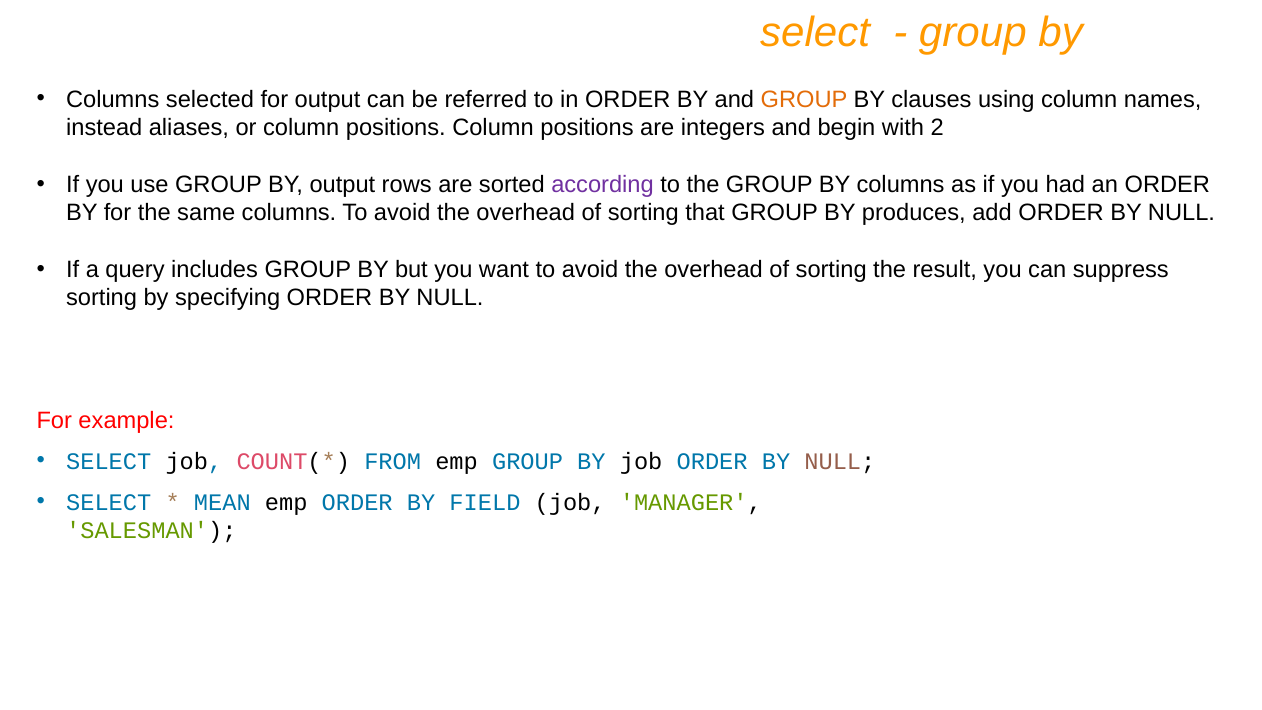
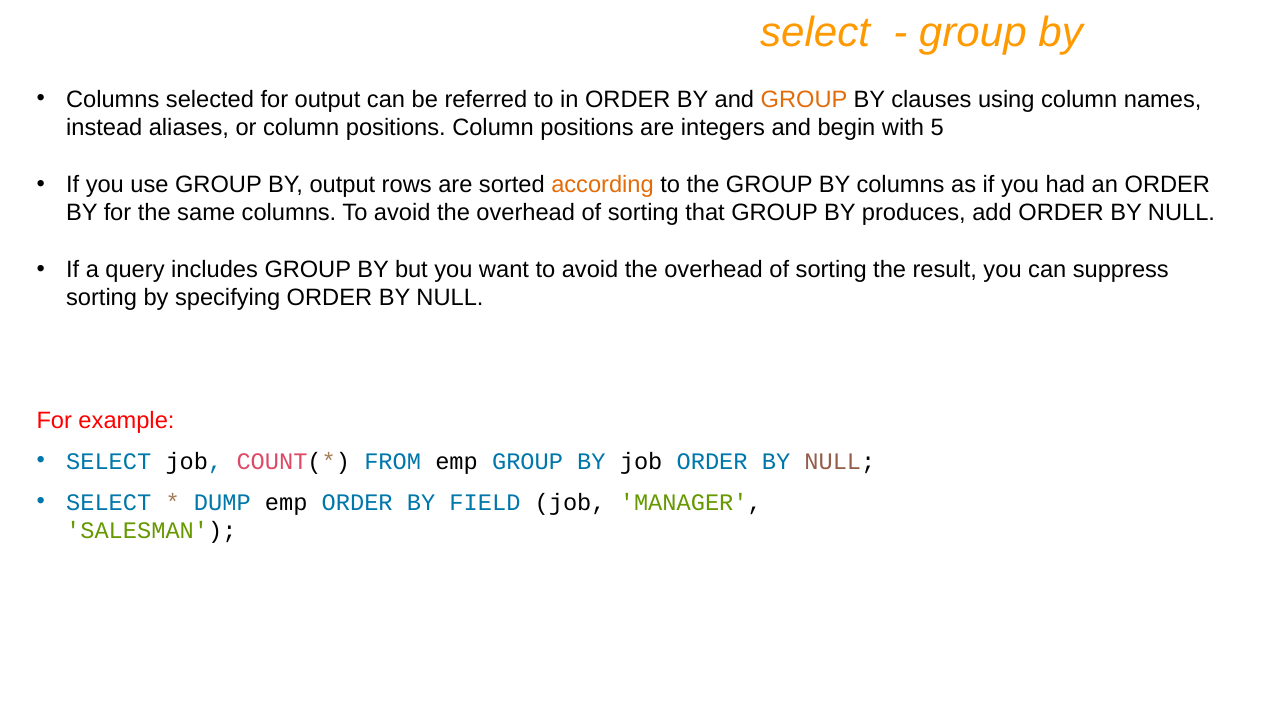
2: 2 -> 5 (937, 128)
according colour: purple -> orange (603, 185)
MEAN: MEAN -> DUMP (222, 502)
